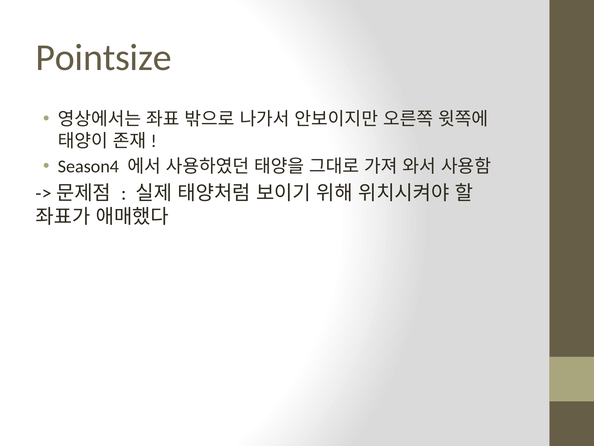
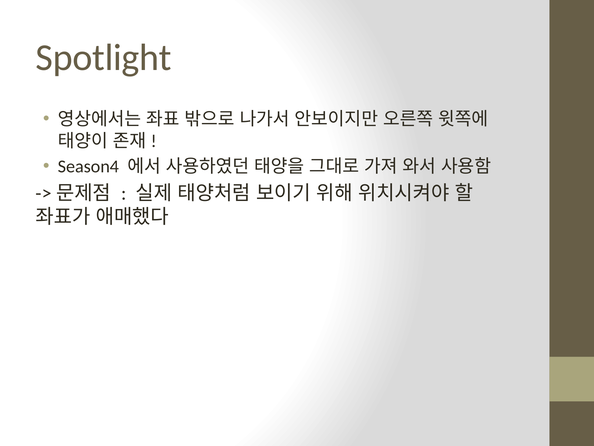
Pointsize: Pointsize -> Spotlight (104, 58)
